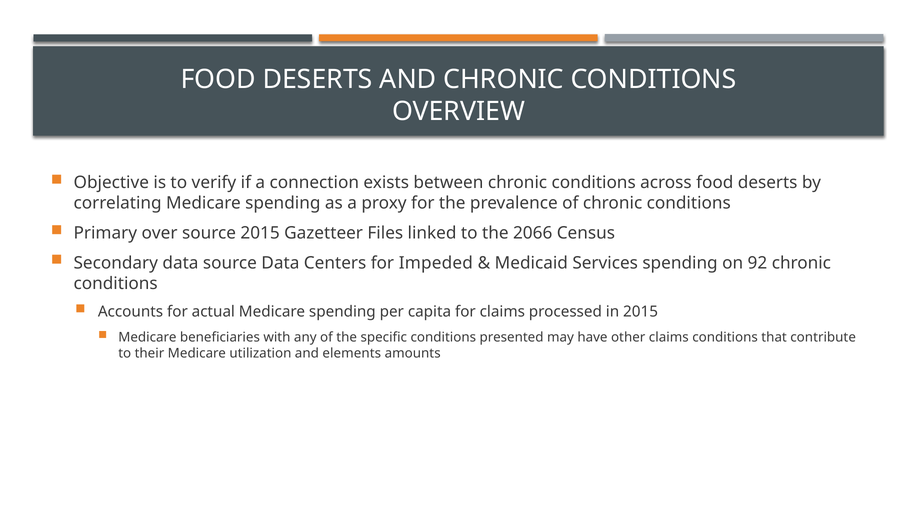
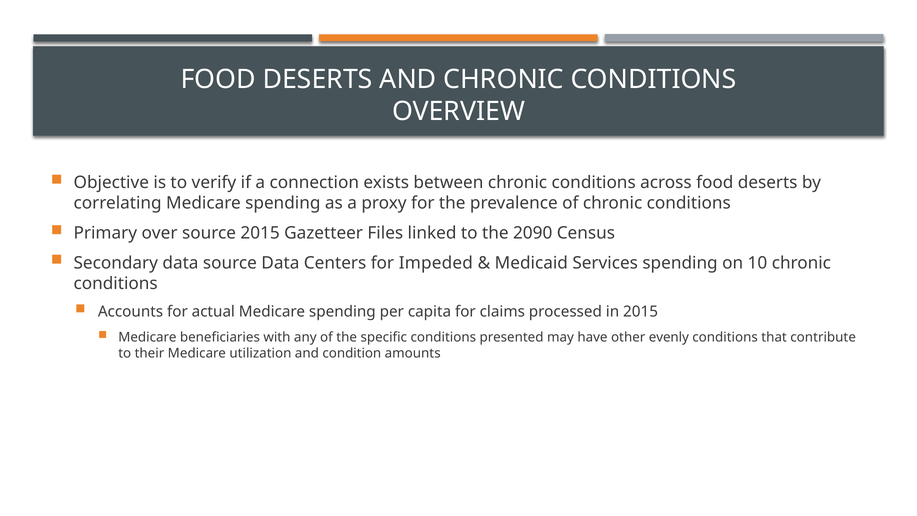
2066: 2066 -> 2090 (533, 233)
92: 92 -> 10 (757, 263)
other claims: claims -> evenly (669, 337)
elements: elements -> condition (352, 353)
